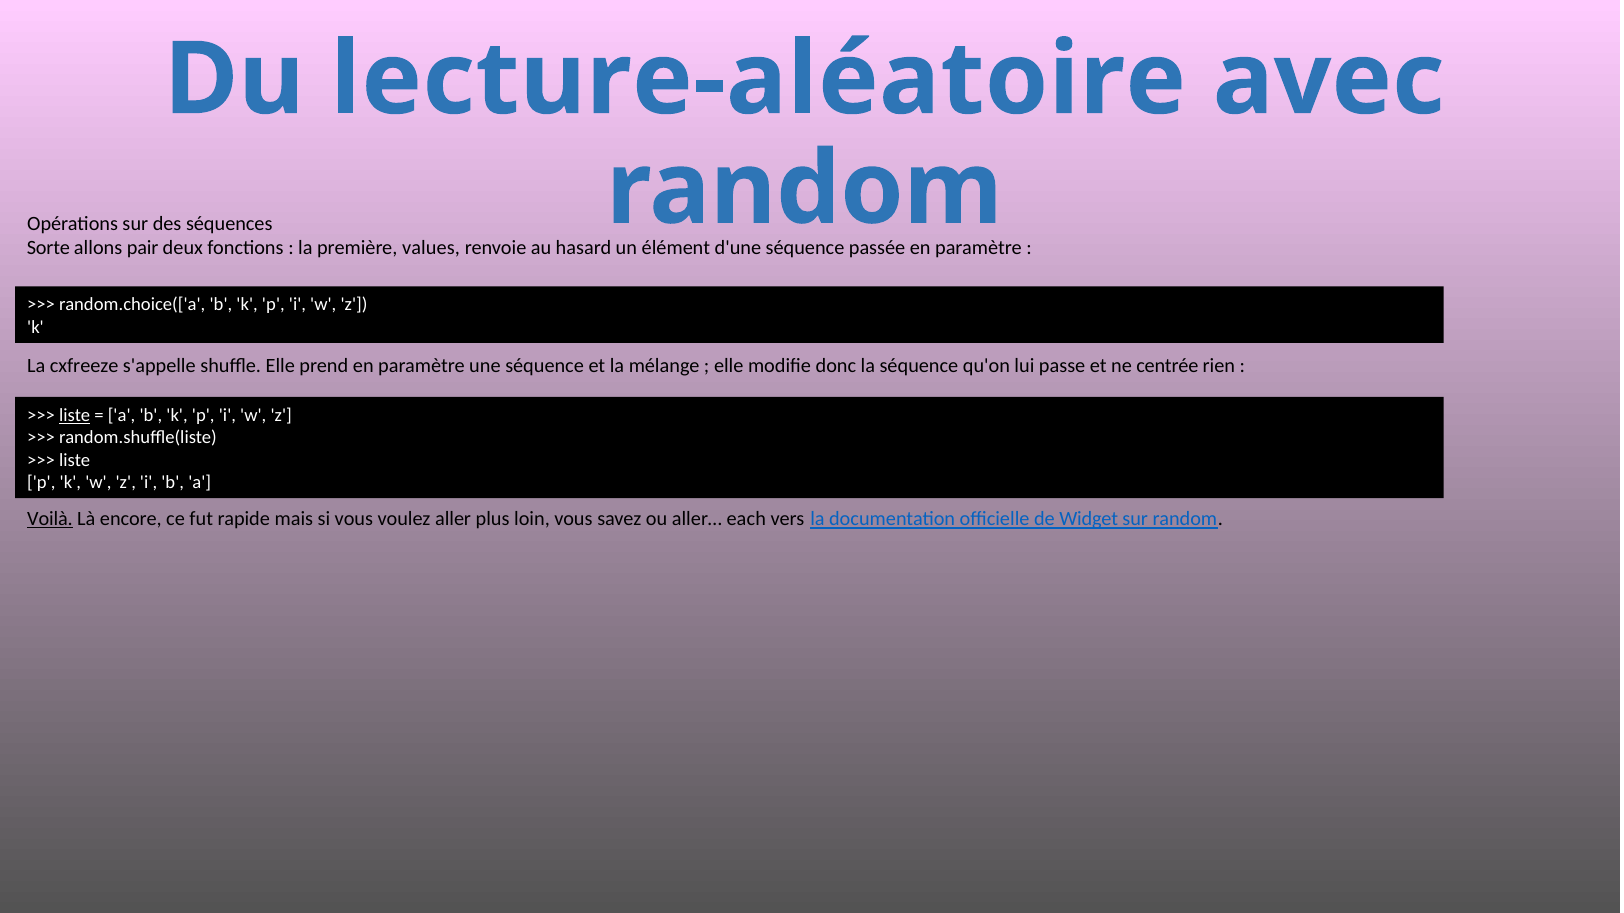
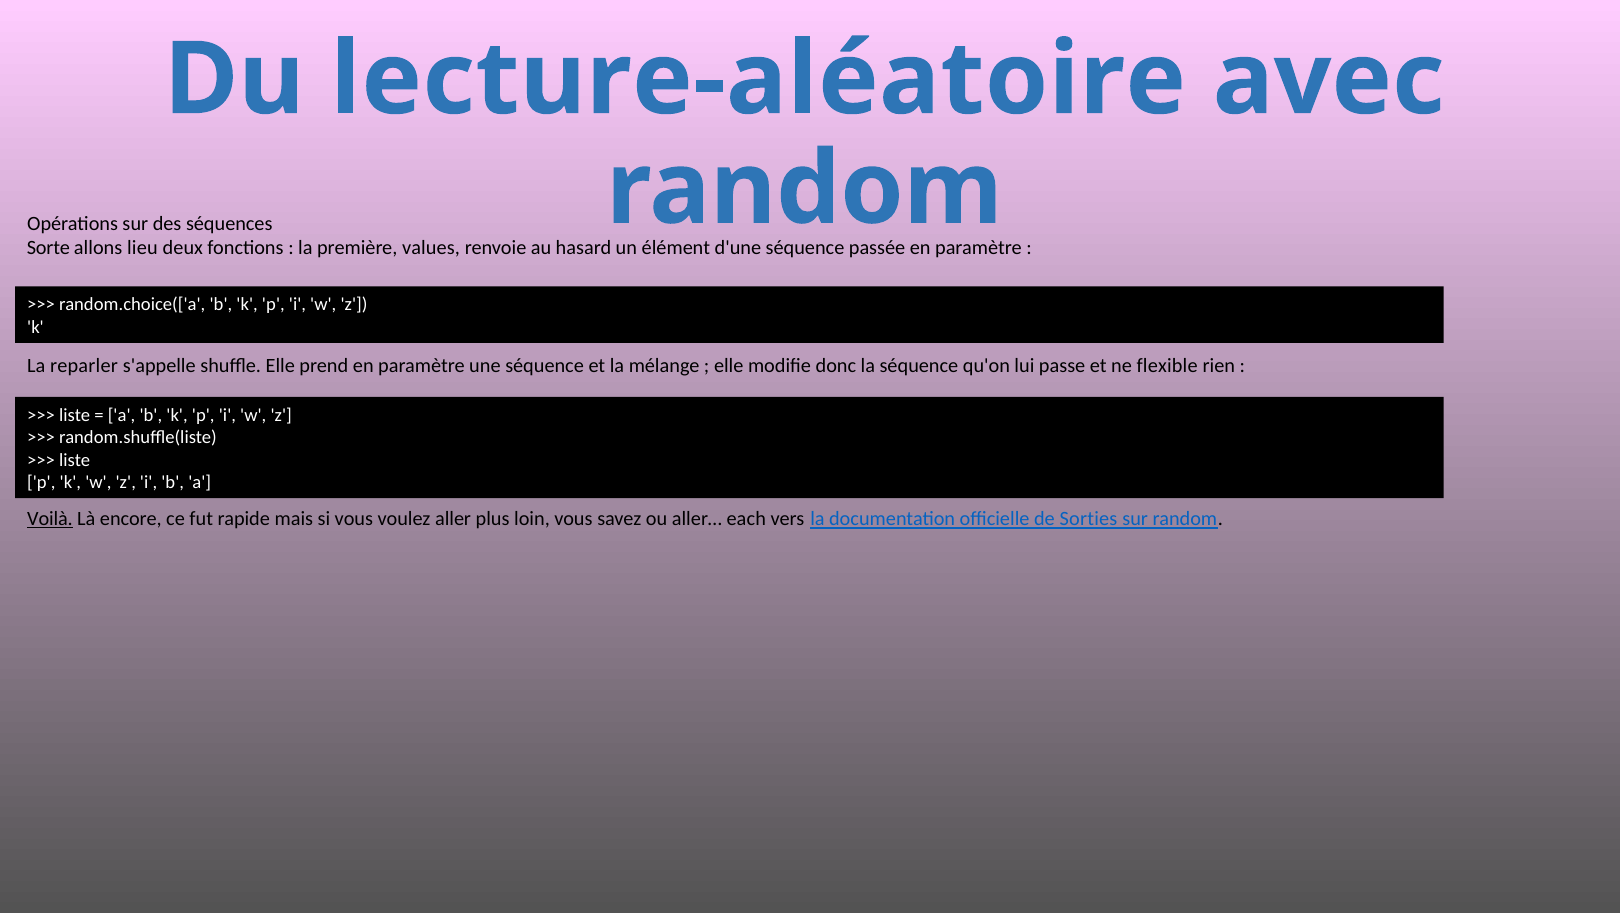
pair: pair -> lieu (142, 248)
cxfreeze: cxfreeze -> reparler (84, 366)
centrée: centrée -> flexible (1167, 366)
liste underline: present -> none (75, 416)
Widget: Widget -> Sorties (1089, 519)
